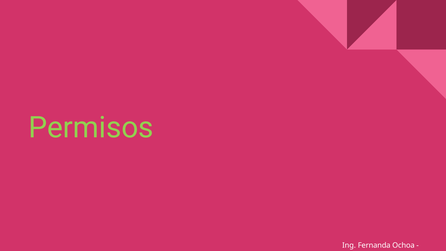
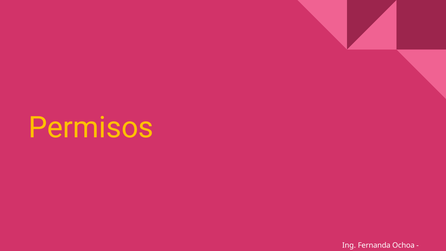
Permisos colour: light green -> yellow (91, 128)
